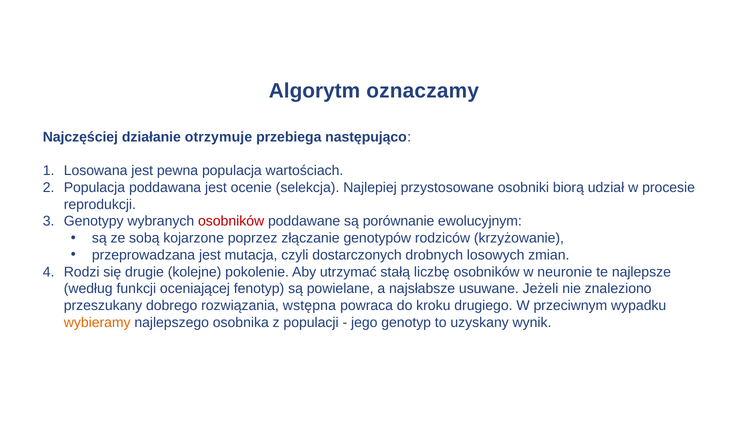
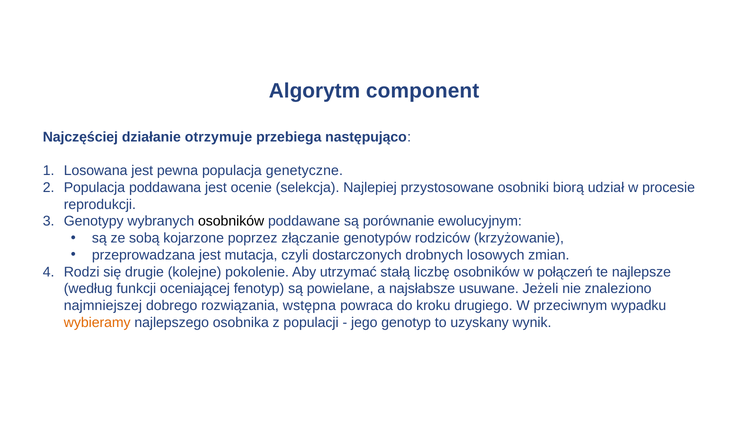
oznaczamy: oznaczamy -> component (423, 91)
wartościach: wartościach -> genetyczne (304, 170)
osobników colour: red -> black (231, 221)
neuronie: neuronie -> połączeń (565, 271)
przeszukany: przeszukany -> najmniejszej (103, 305)
